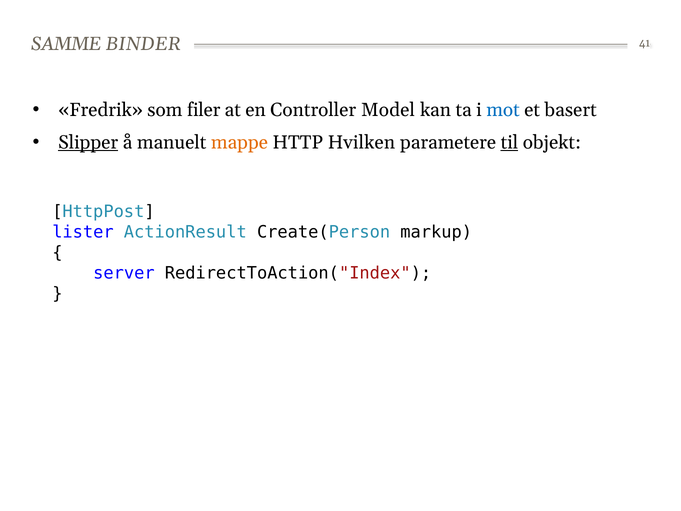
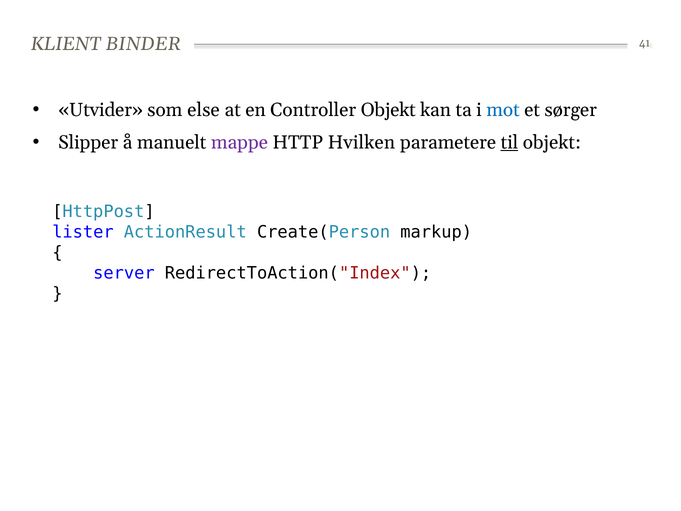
SAMME: SAMME -> KLIENT (66, 44)
Fredrik: Fredrik -> Utvider (101, 110)
filer: filer -> else (204, 110)
Controller Model: Model -> Objekt (388, 110)
basert: basert -> sørger (571, 110)
Slipper underline: present -> none (88, 142)
mappe colour: orange -> purple (239, 142)
